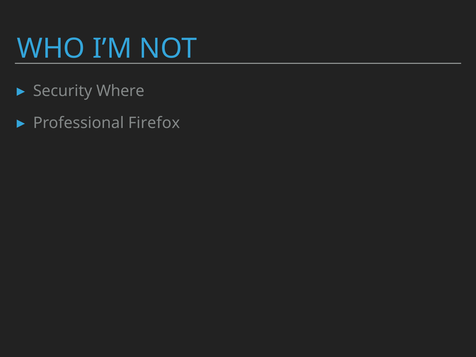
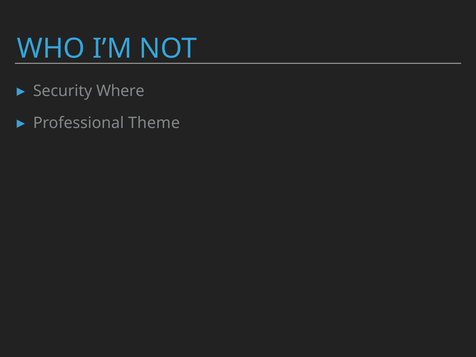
Firefox: Firefox -> Theme (154, 123)
